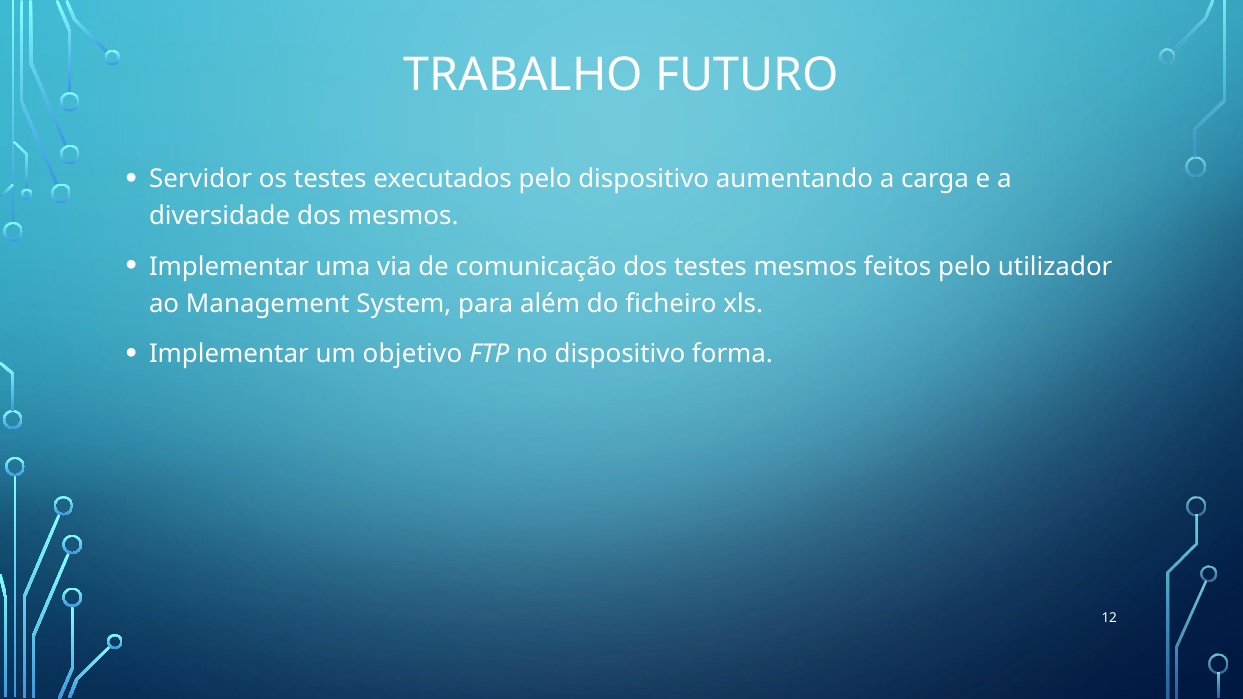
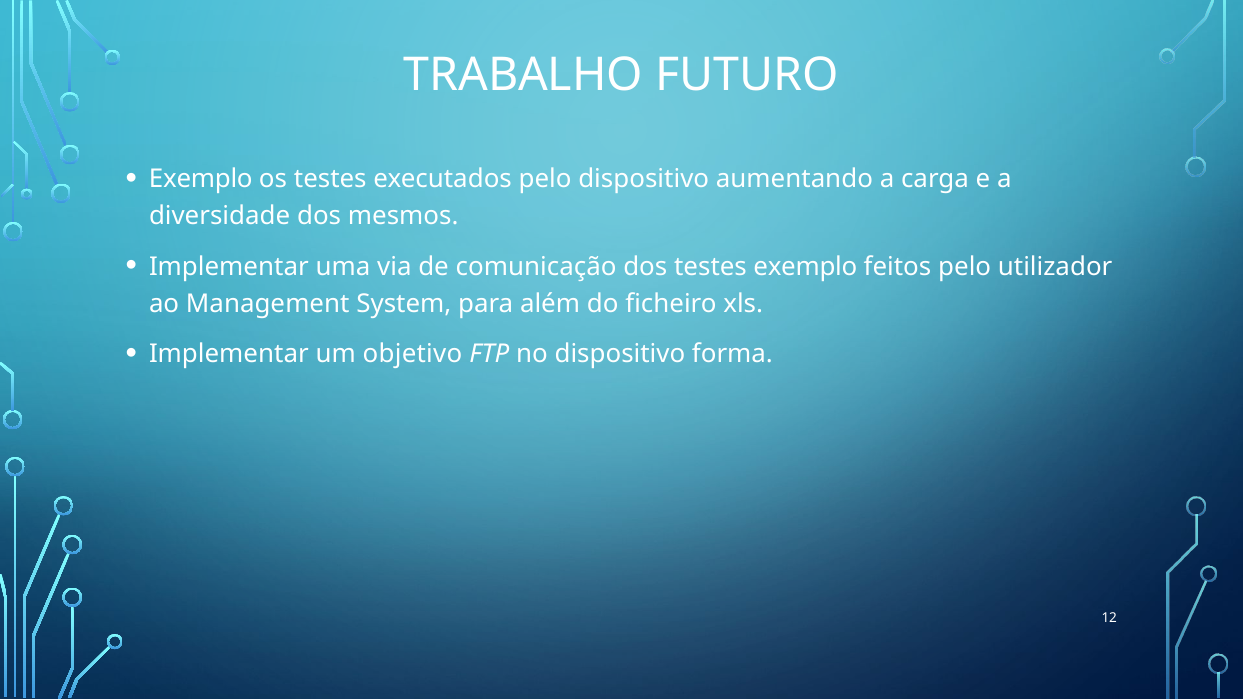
Servidor: Servidor -> Exemplo (201, 179)
testes mesmos: mesmos -> exemplo (805, 267)
